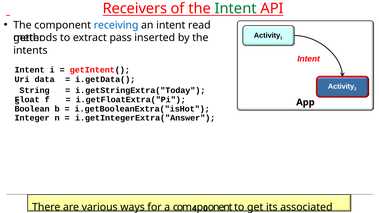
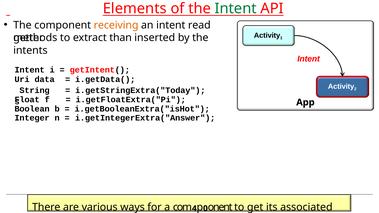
Receivers: Receivers -> Elements (135, 9)
receiving colour: blue -> orange (116, 25)
pass: pass -> than (121, 38)
